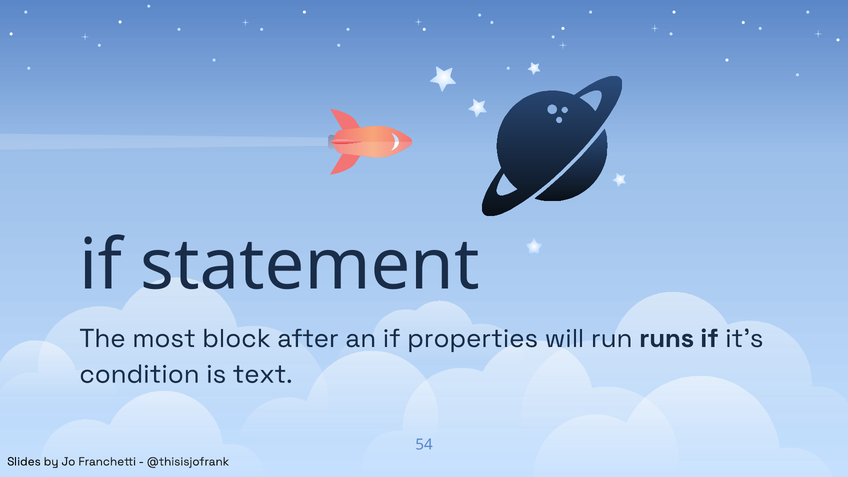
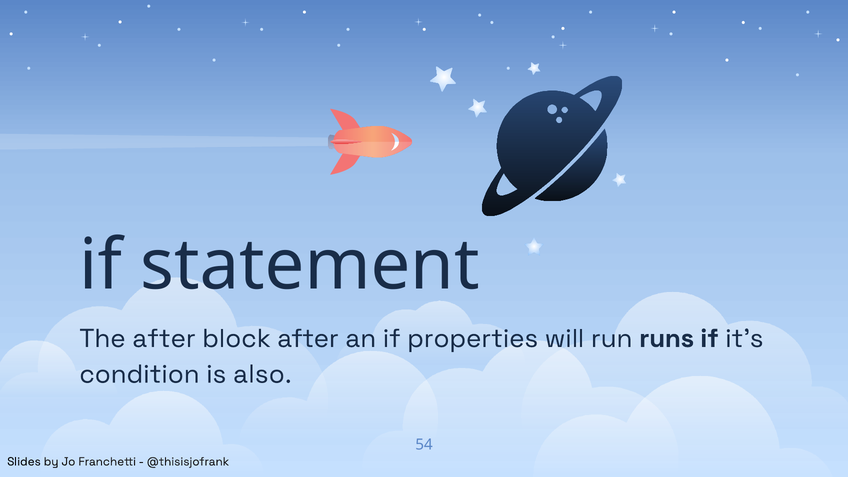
The most: most -> after (164, 338)
text: text -> also (262, 374)
